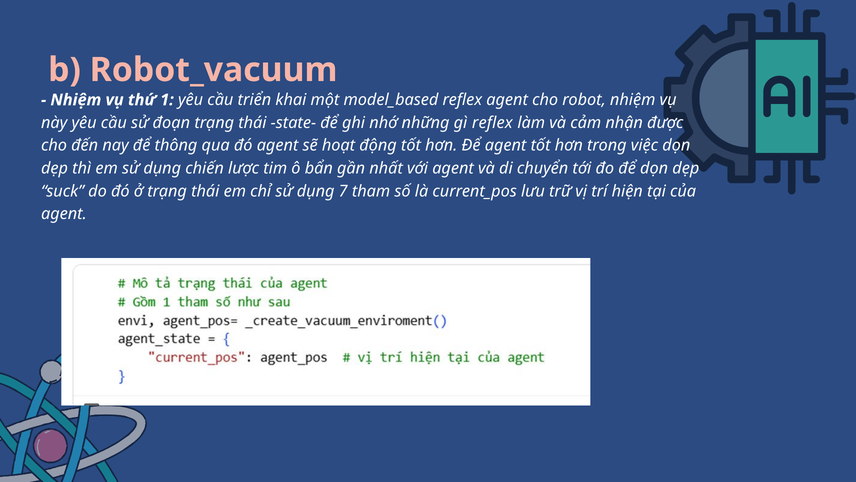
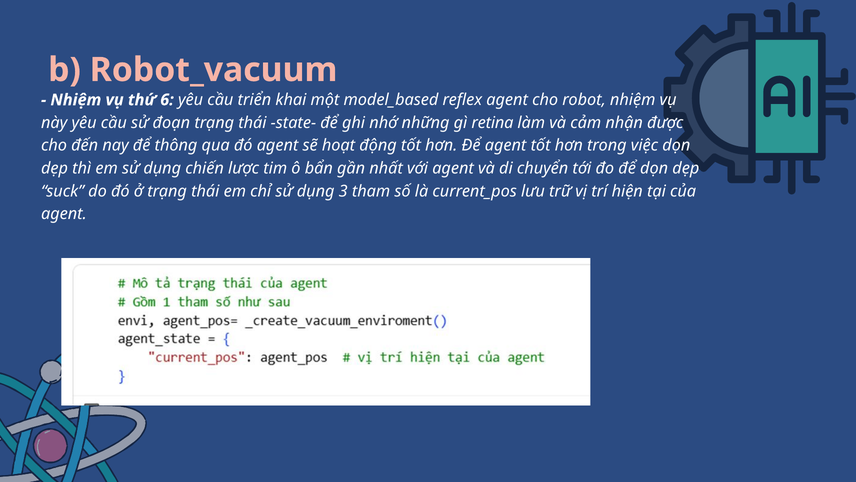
1: 1 -> 6 (167, 100)
gì reflex: reflex -> retina (492, 123)
7: 7 -> 3 (343, 191)
